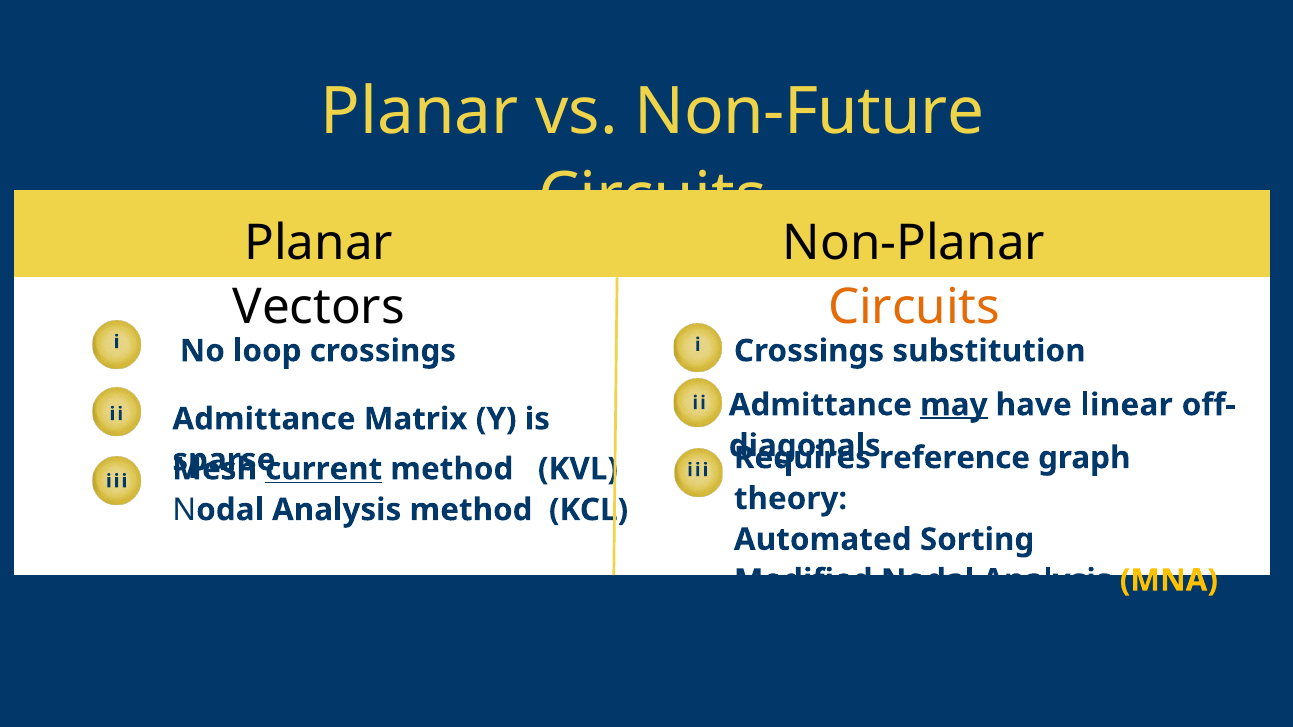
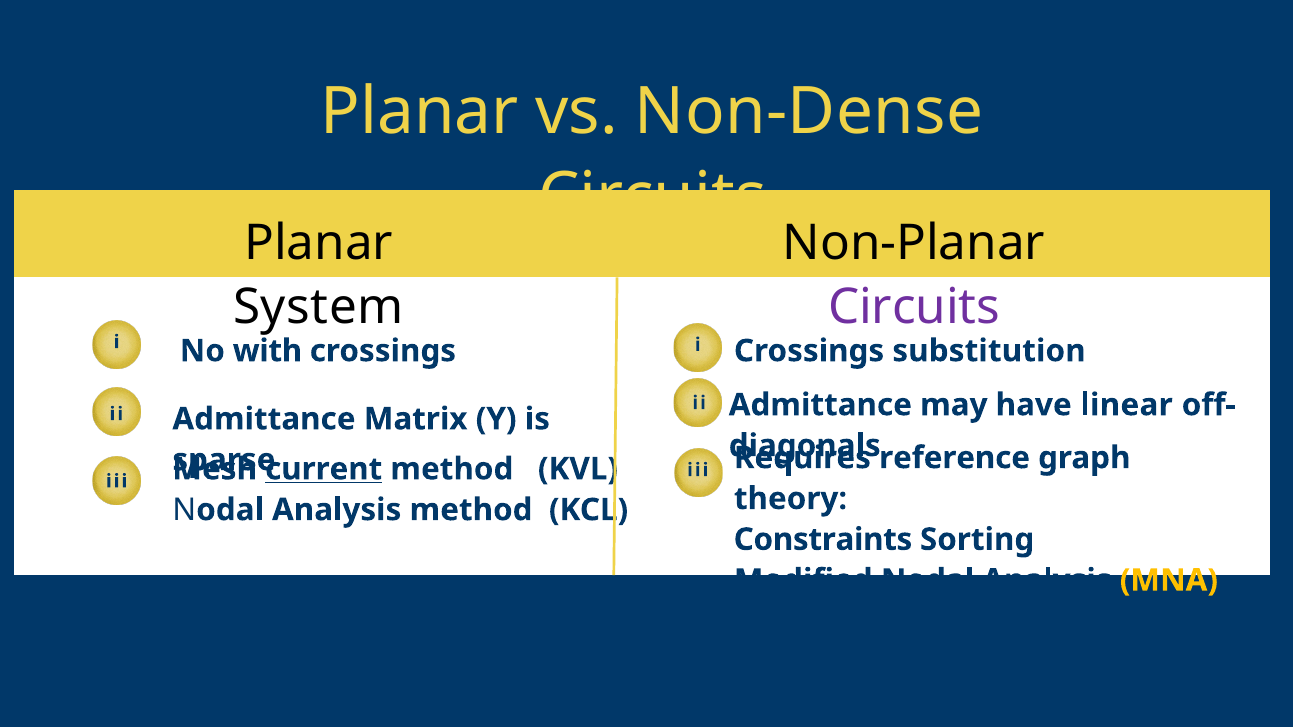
Non-Future: Non-Future -> Non-Dense (809, 112)
Vectors: Vectors -> System (318, 307)
Circuits colour: orange -> purple (914, 307)
loop: loop -> with (267, 351)
may underline: present -> none (954, 405)
Automated: Automated -> Constraints (823, 540)
